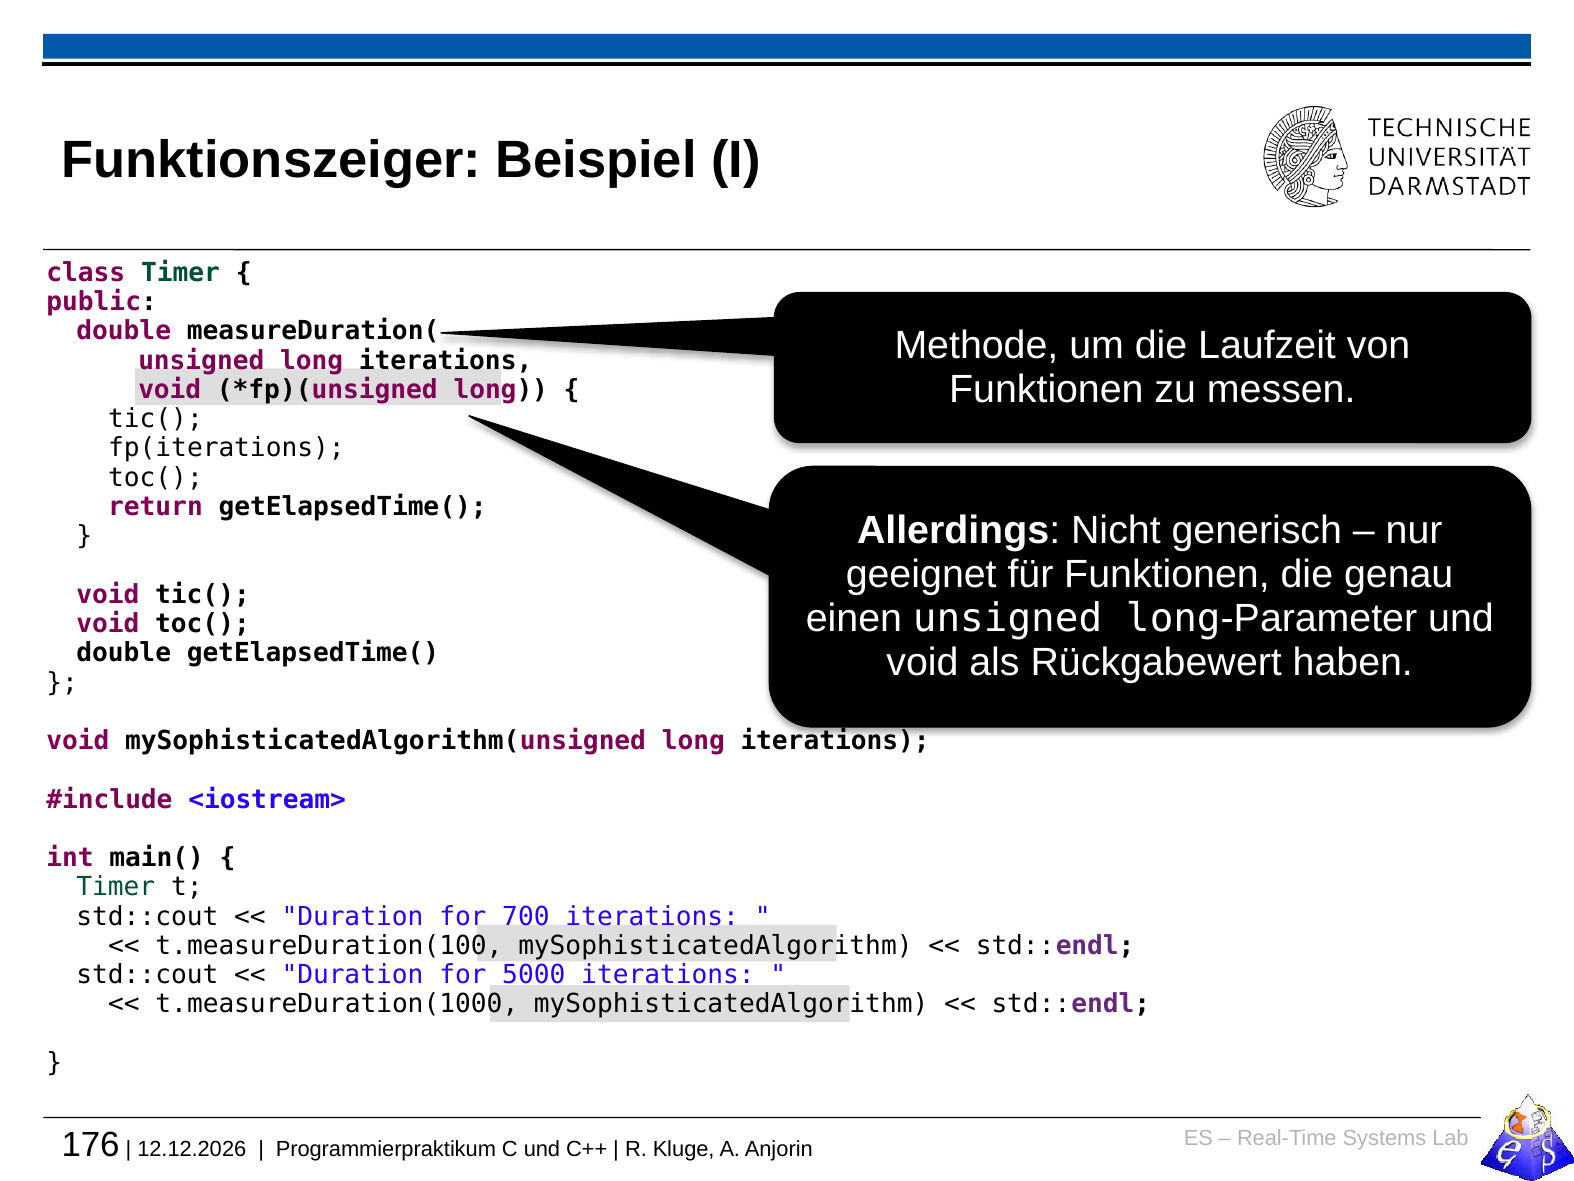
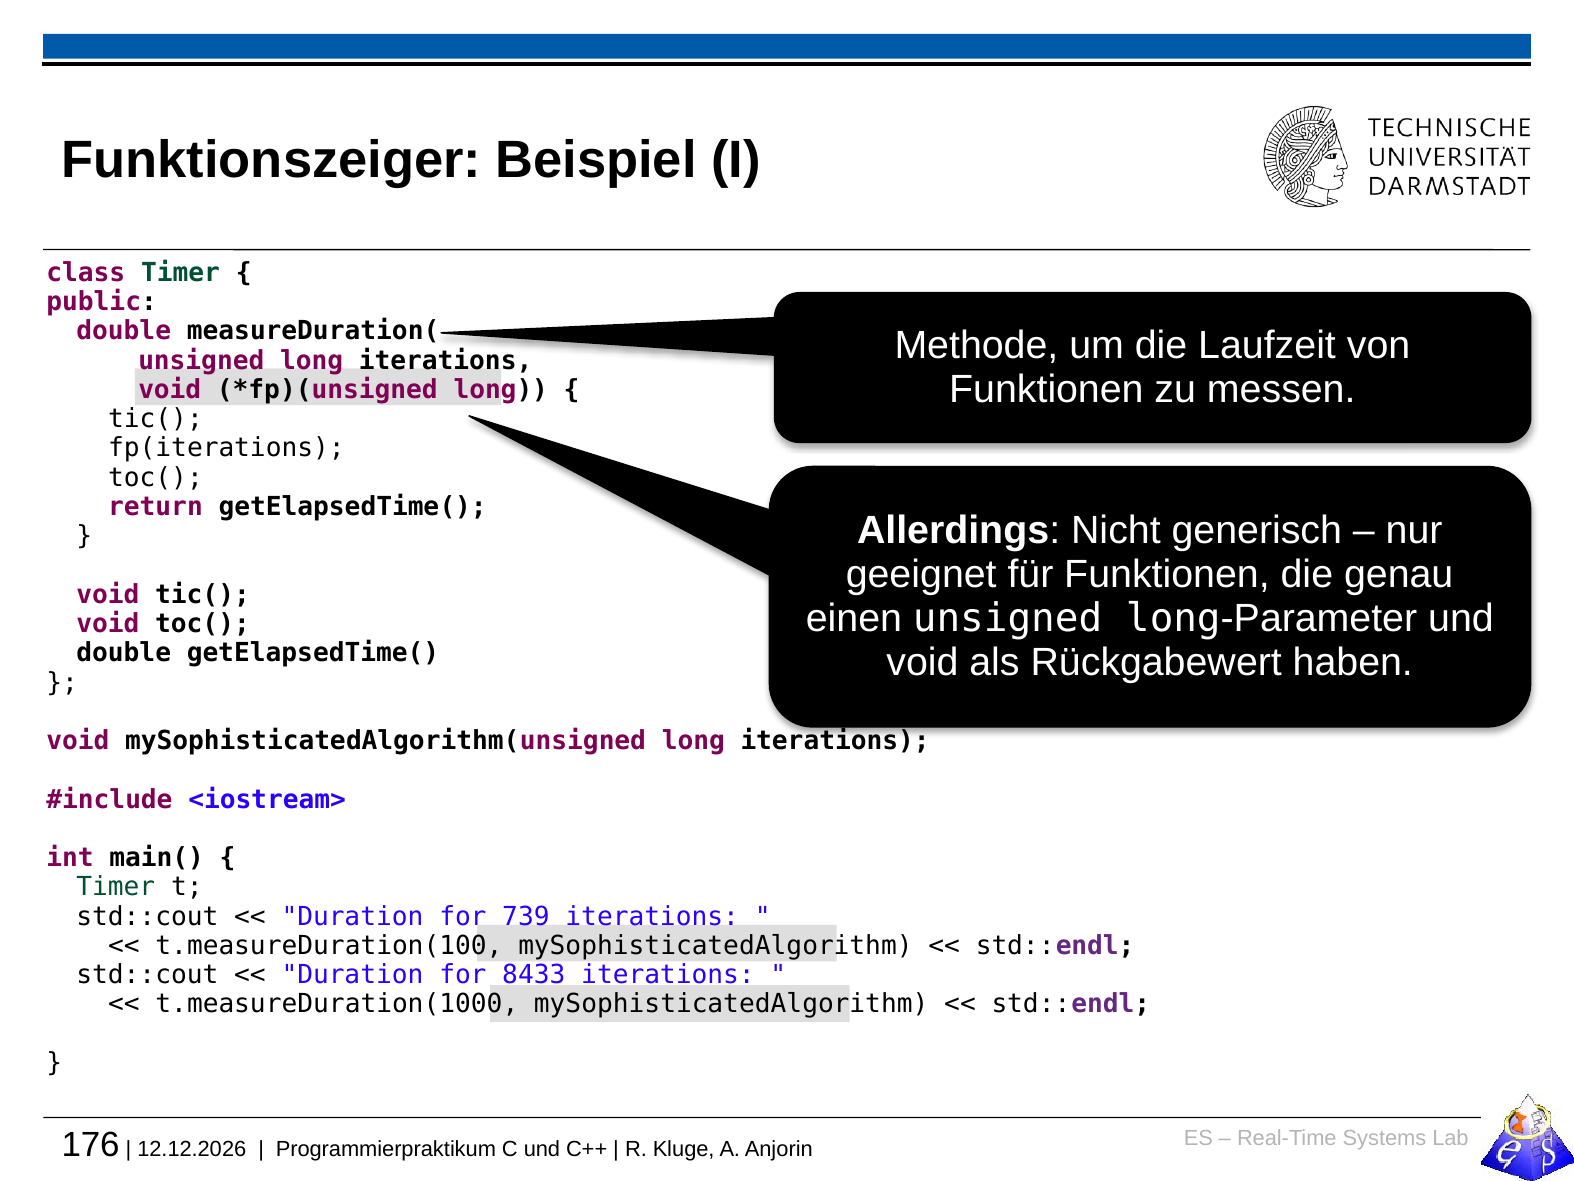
700: 700 -> 739 (526, 916)
5000: 5000 -> 8433 (534, 975)
